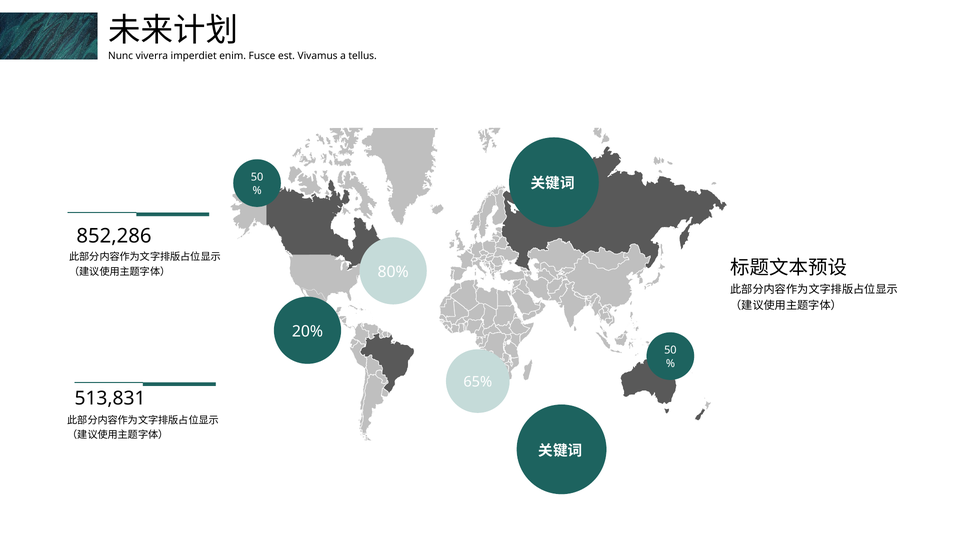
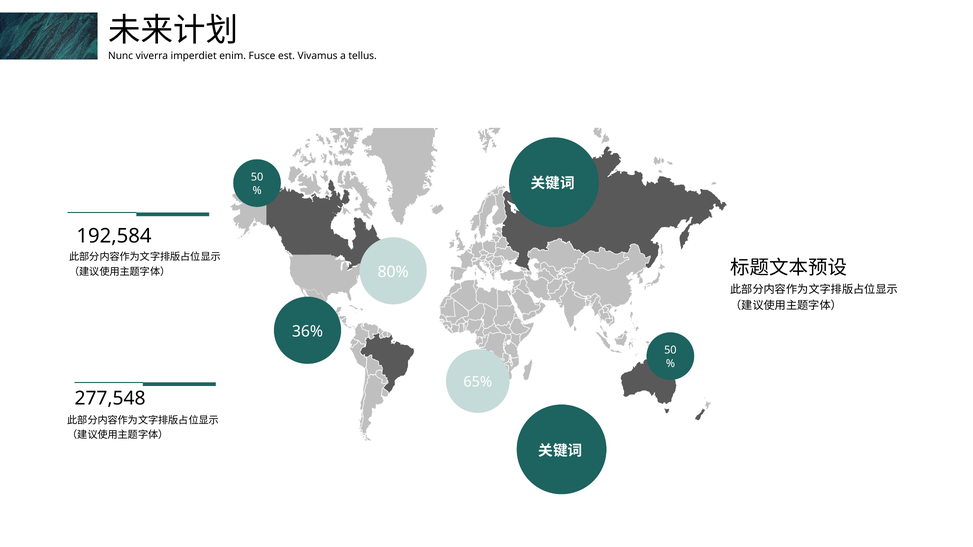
852,286: 852,286 -> 192,584 (114, 236)
20%: 20% -> 36% (308, 332)
513,831: 513,831 -> 277,548 (110, 399)
